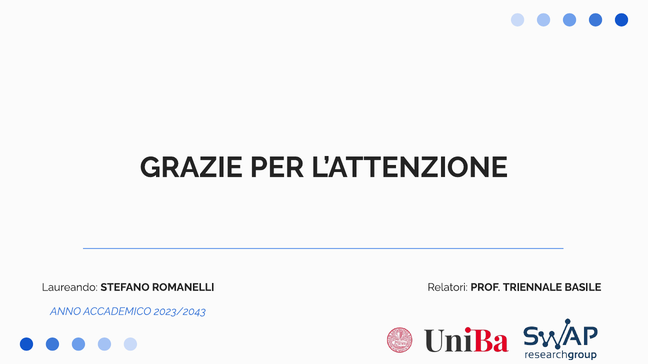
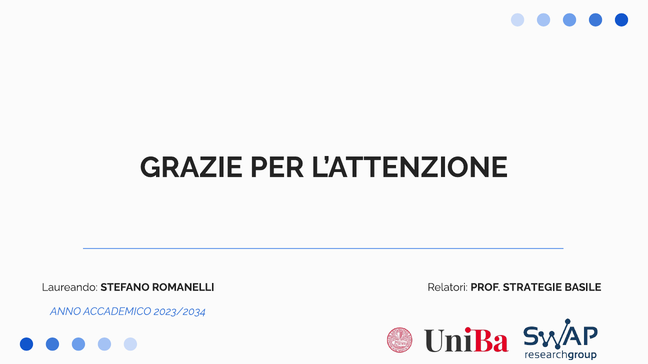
TRIENNALE: TRIENNALE -> STRATEGIE (532, 288)
2023/2043: 2023/2043 -> 2023/2034 (180, 312)
